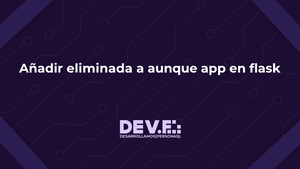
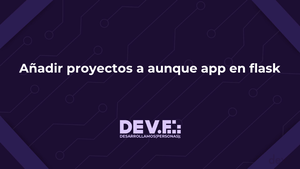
eliminada: eliminada -> proyectos (100, 68)
